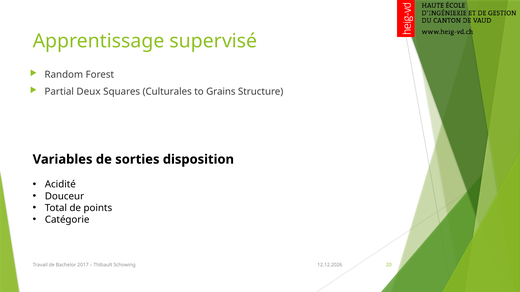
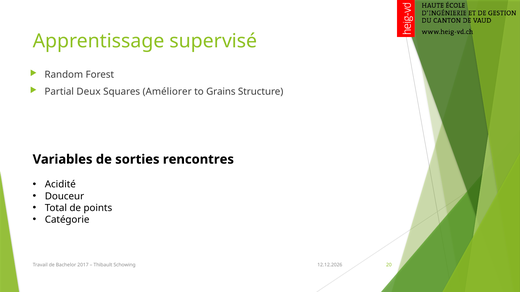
Culturales: Culturales -> Améliorer (167, 92)
disposition: disposition -> rencontres (198, 160)
